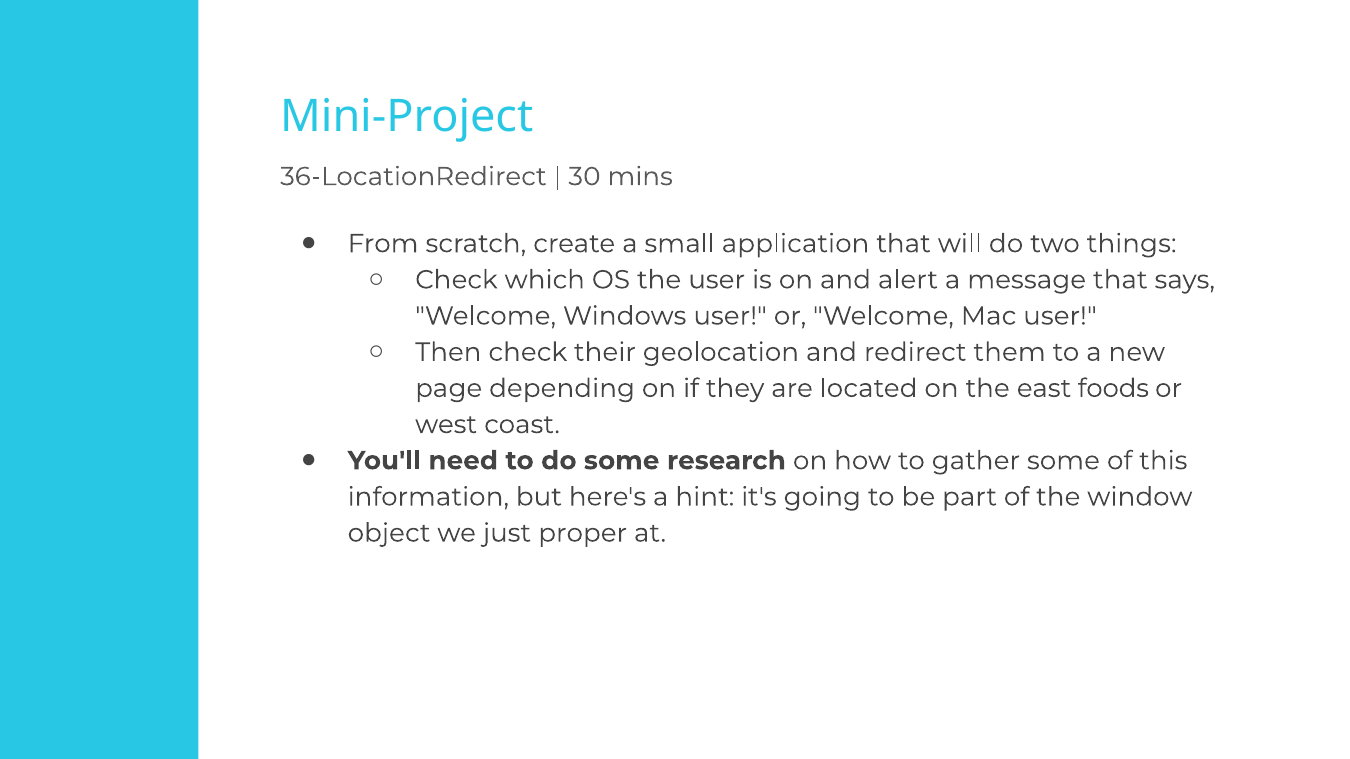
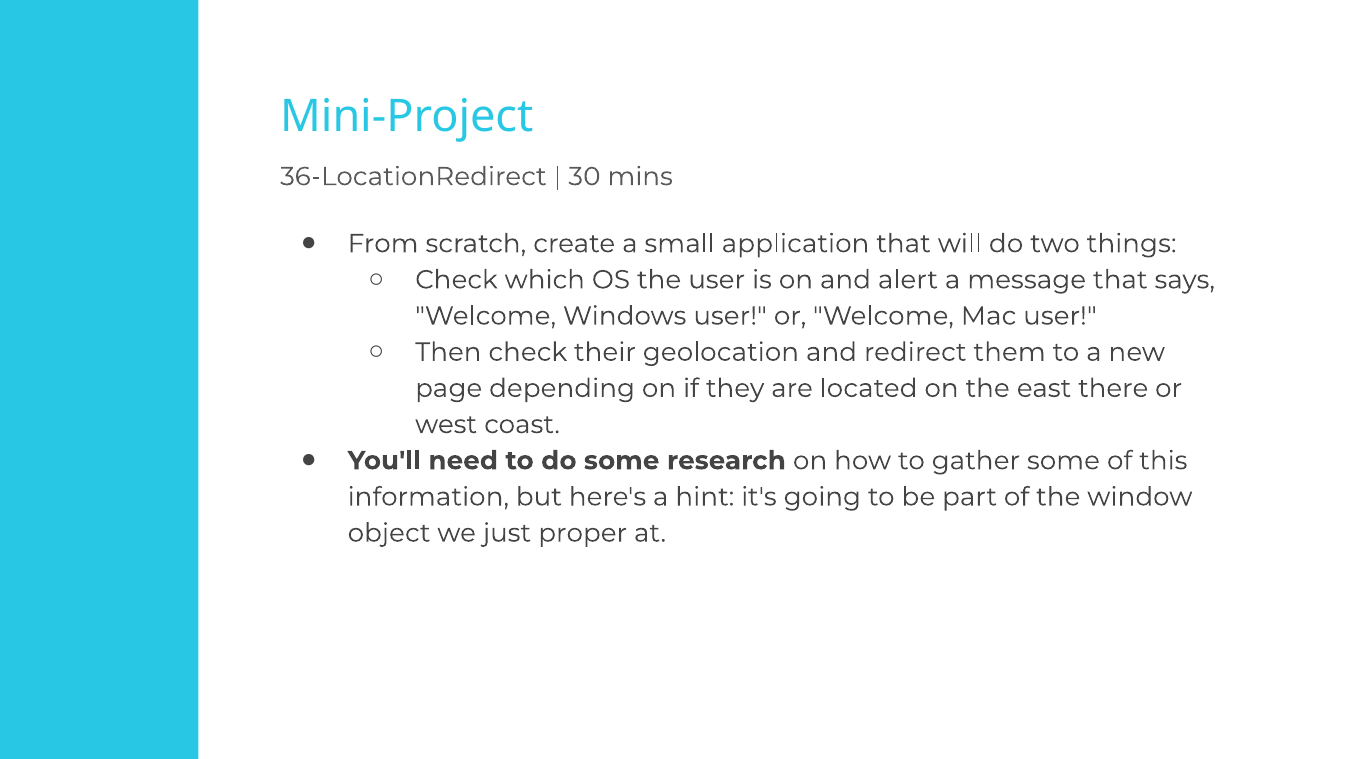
foods: foods -> there (1113, 389)
